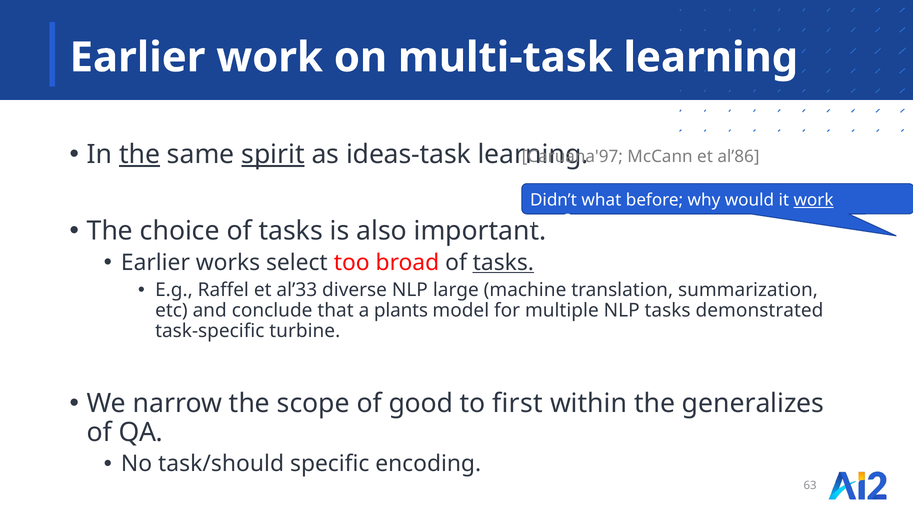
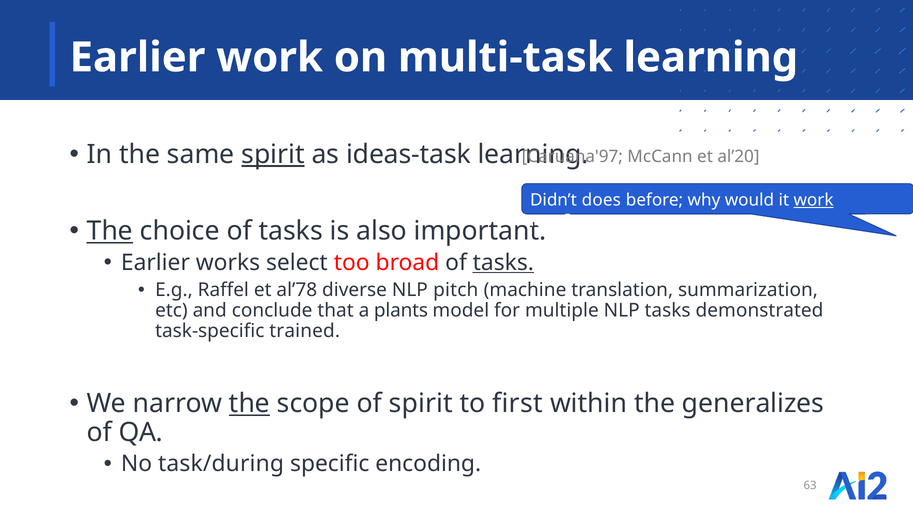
the underline: present -> none (140, 154)
al’86: al’86 -> al’20 (738, 157)
what: what -> does (601, 200)
The underline: none -> present (110, 231)
al’33: al’33 -> al’78 (297, 290)
large: large -> pitch (456, 290)
turbine: turbine -> trained (305, 331)
the underline: none -> present (249, 403)
of good: good -> spirit (421, 403)
task/should: task/should -> task/during (221, 463)
